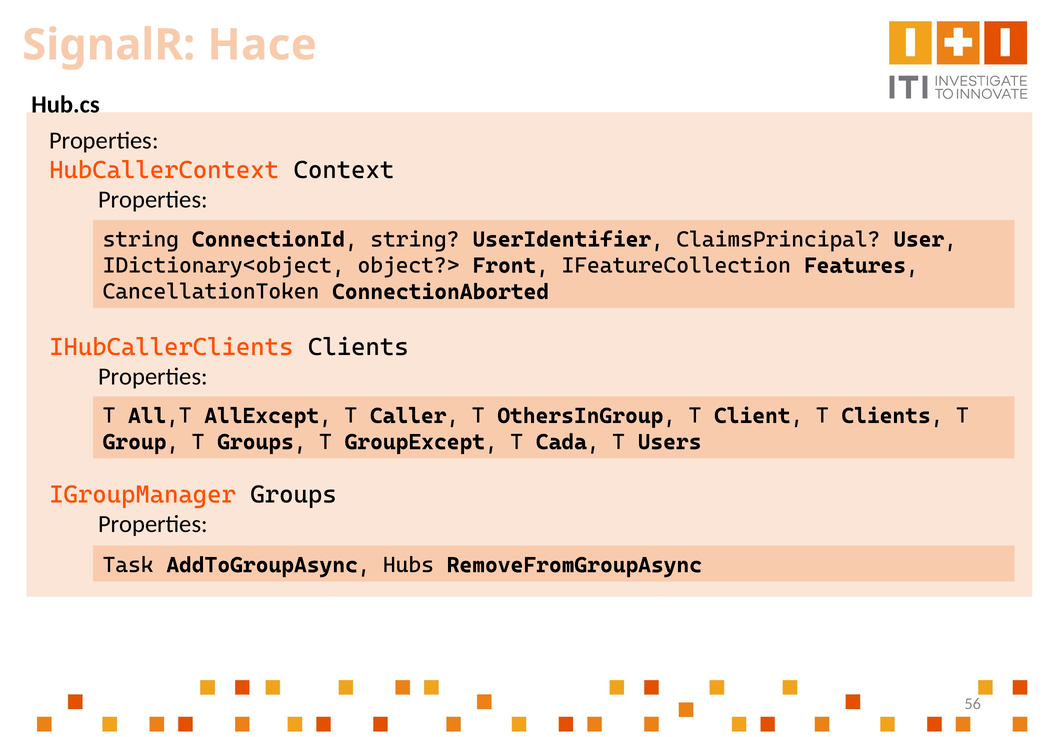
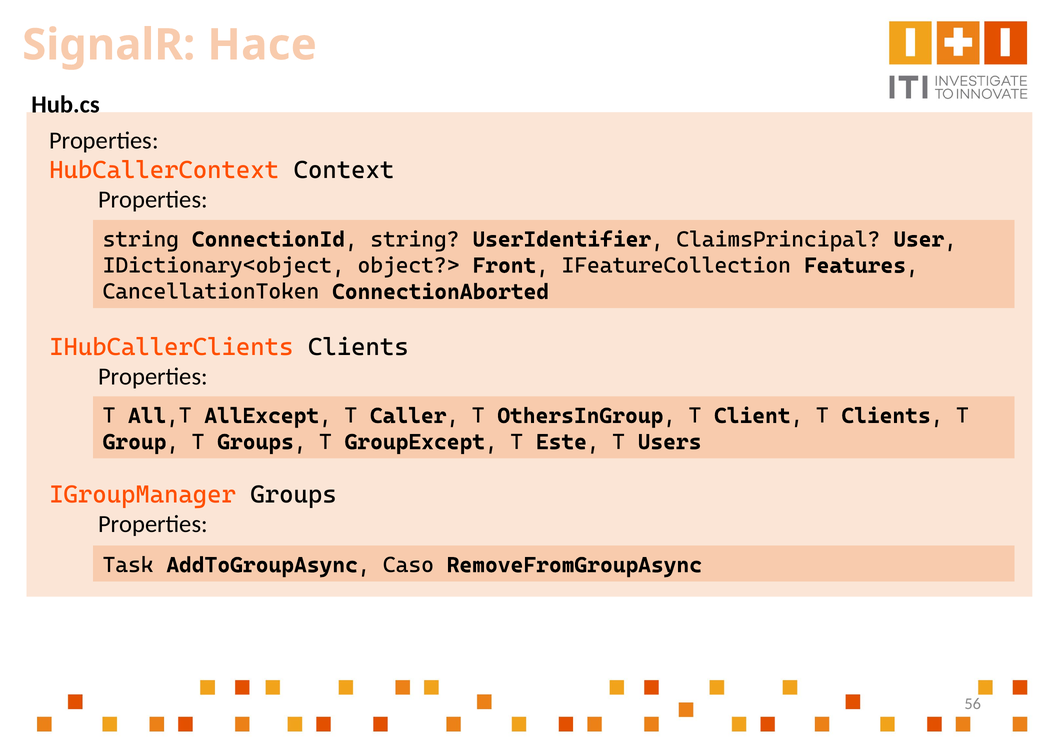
Cada: Cada -> Este (561, 442)
Hubs: Hubs -> Caso (408, 565)
